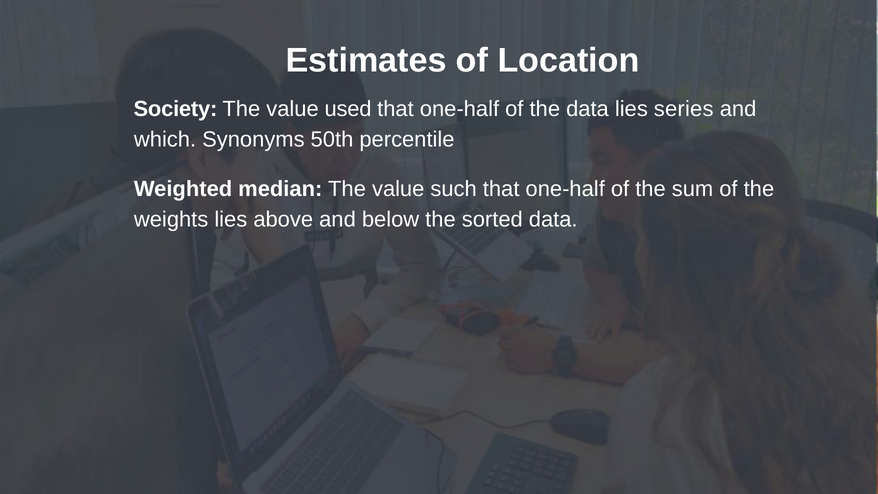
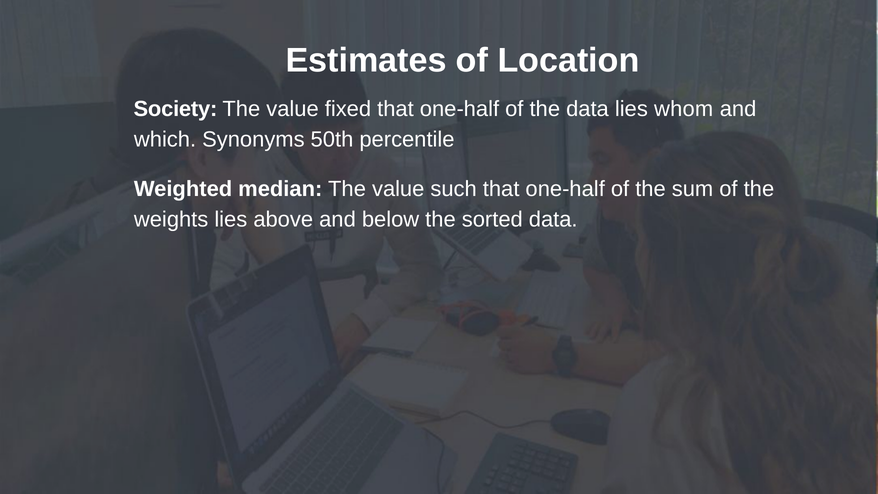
used: used -> fixed (348, 109)
series: series -> whom (684, 109)
